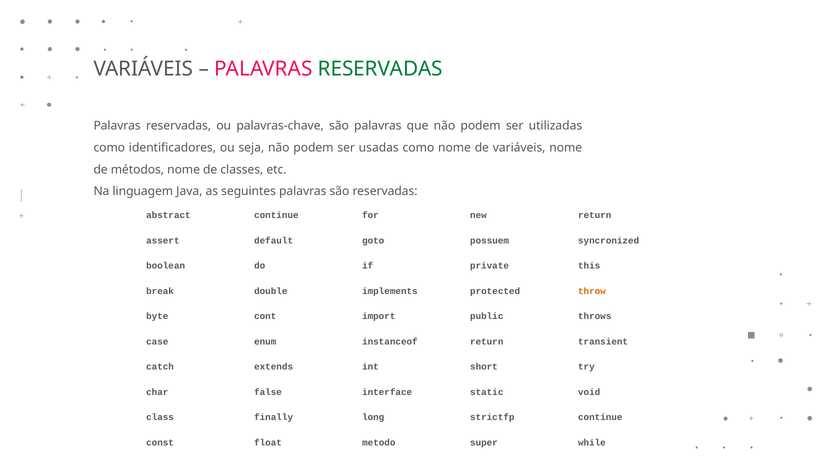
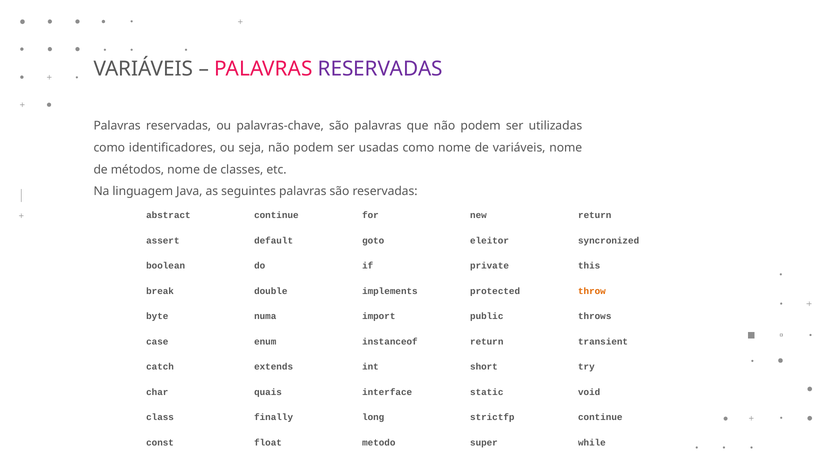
RESERVADAS colour: green -> purple (380, 69)
possuem: possuem -> eleitor (490, 240)
cont: cont -> numa (265, 316)
false: false -> quais (268, 392)
